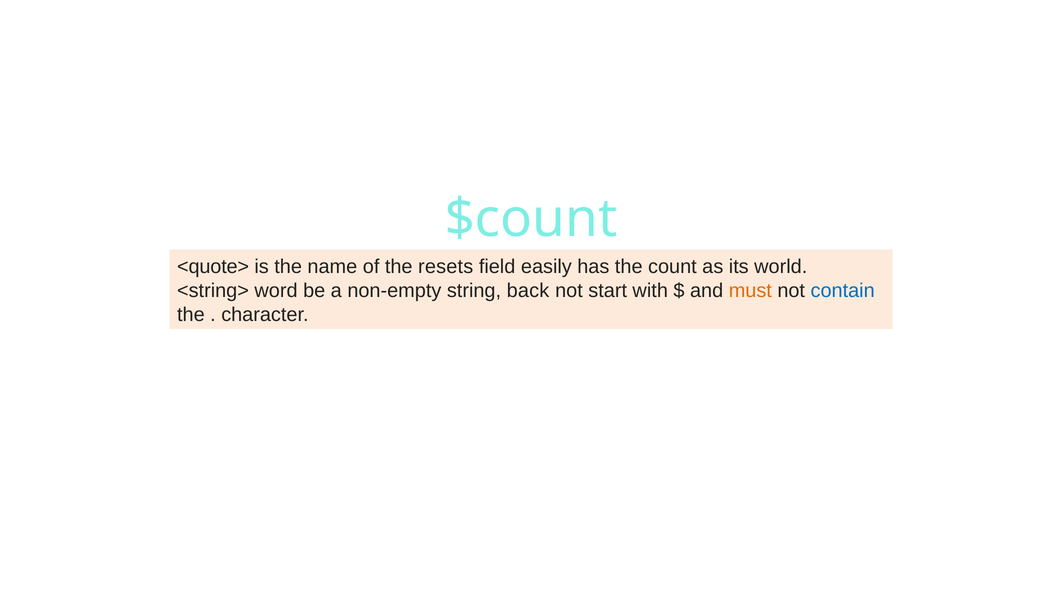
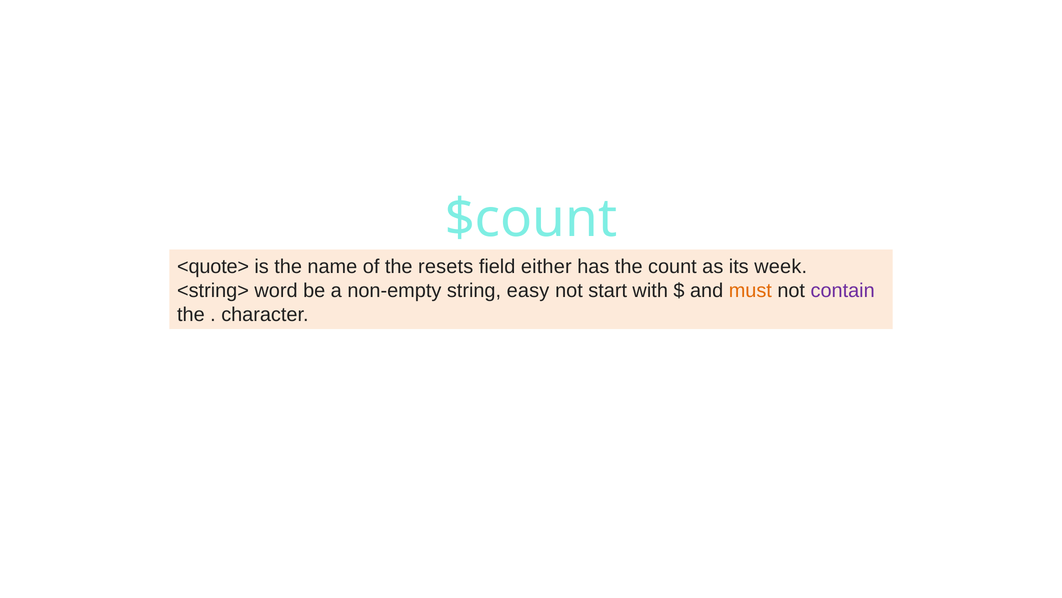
easily: easily -> either (546, 267)
world: world -> week (781, 267)
back: back -> easy (528, 290)
contain colour: blue -> purple (843, 290)
